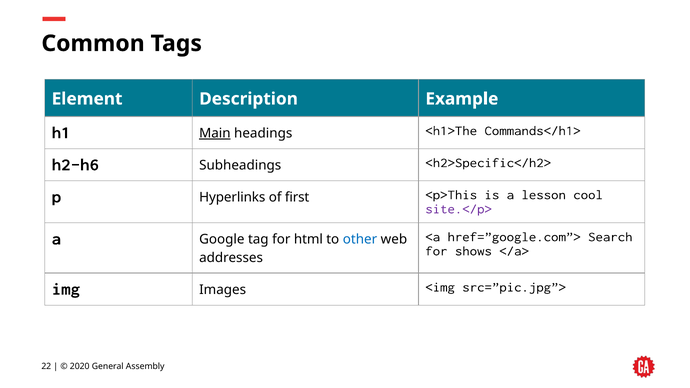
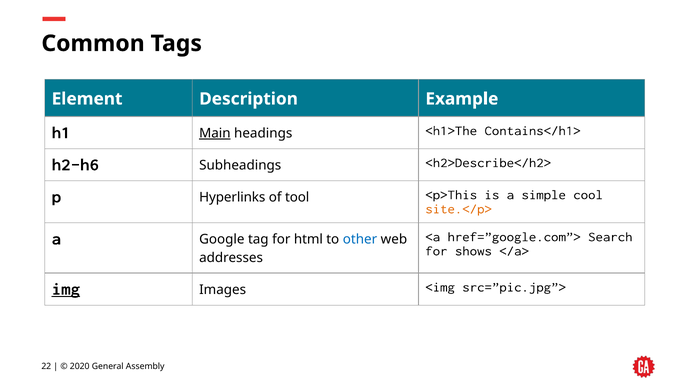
Commands</h1>: Commands</h1> -> Contains</h1> (533, 131)
<h2>Specific</h2>: <h2>Specific</h2> -> <h2>Describe</h2> (488, 163)
first: first -> tool (297, 198)
lesson: lesson -> simple (544, 195)
site.</p> colour: purple -> orange (459, 209)
img underline: none -> present (66, 289)
